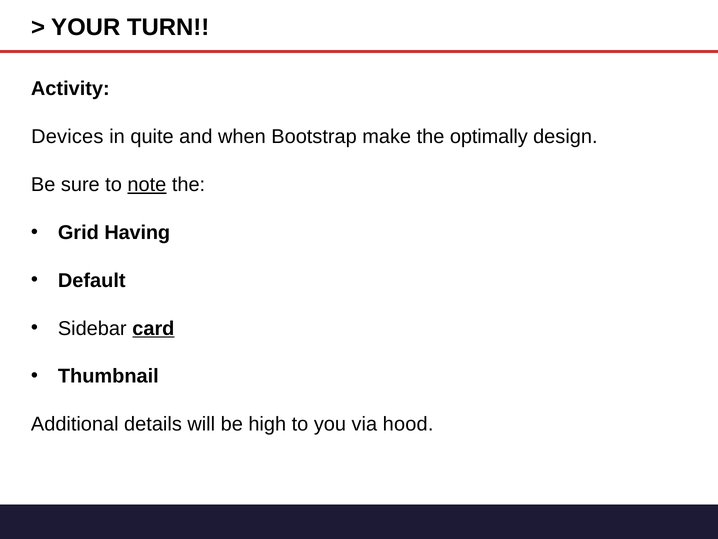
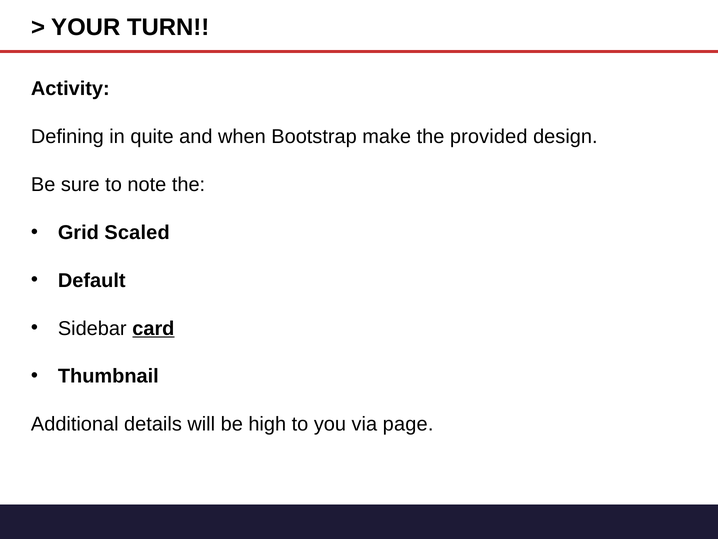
Devices: Devices -> Defining (67, 137)
optimally: optimally -> provided (489, 137)
note underline: present -> none (147, 184)
Having: Having -> Scaled (137, 232)
hood: hood -> page (408, 424)
